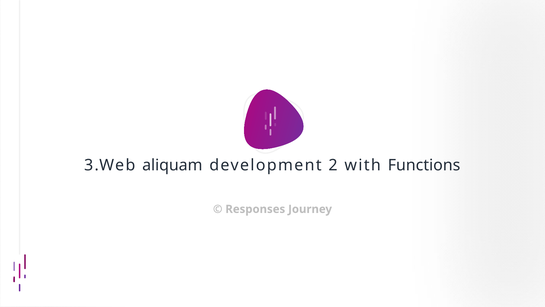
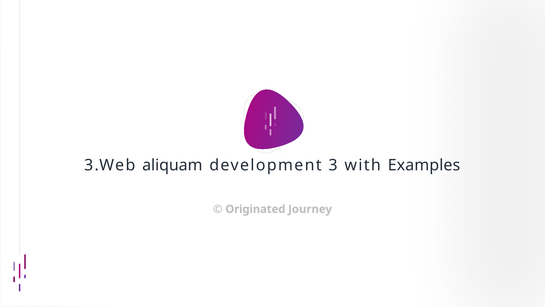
2: 2 -> 3 (333, 165)
Functions: Functions -> Examples (424, 165)
Responses: Responses -> Originated (255, 209)
